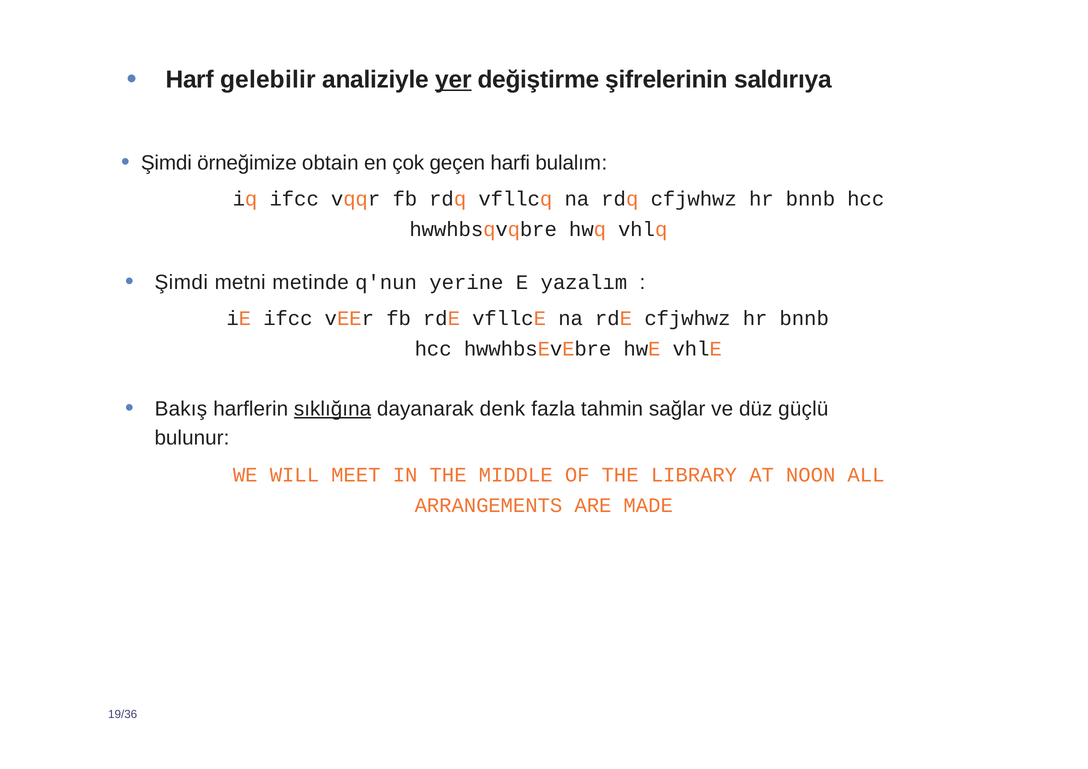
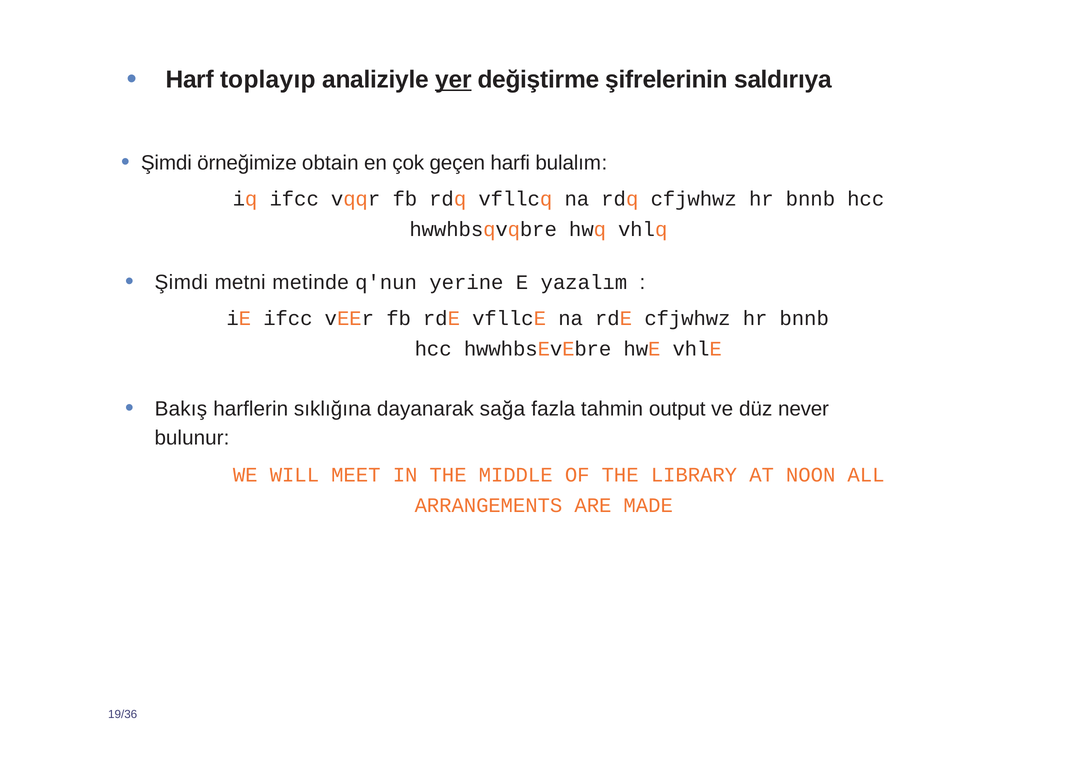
gelebilir: gelebilir -> toplayıp (268, 80)
sıklığına underline: present -> none (333, 409)
denk: denk -> sağa (502, 409)
sağlar: sağlar -> output (677, 409)
güçlü: güçlü -> never (804, 409)
